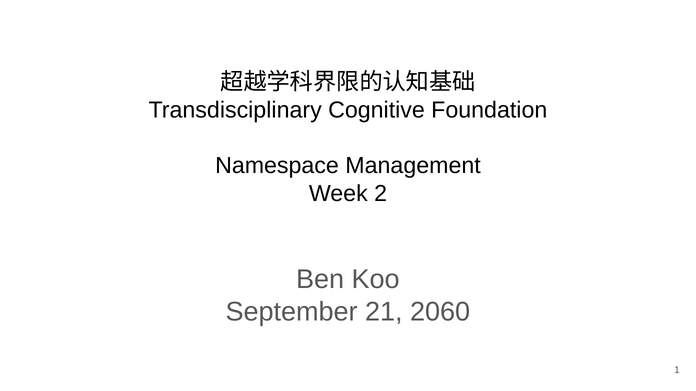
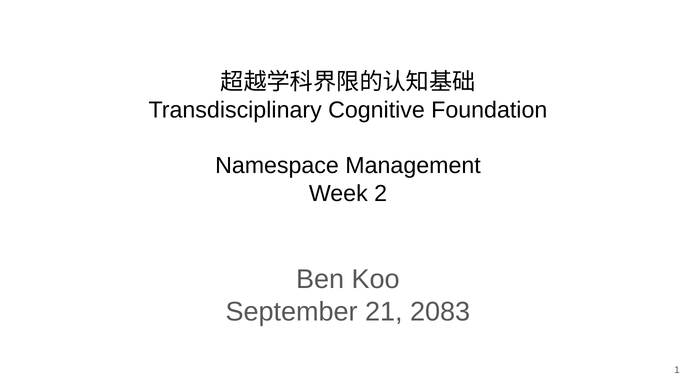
2060: 2060 -> 2083 (440, 312)
